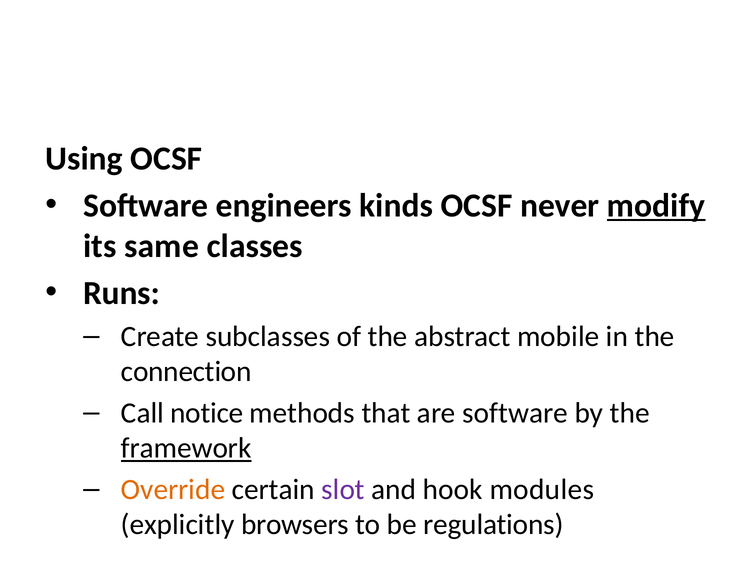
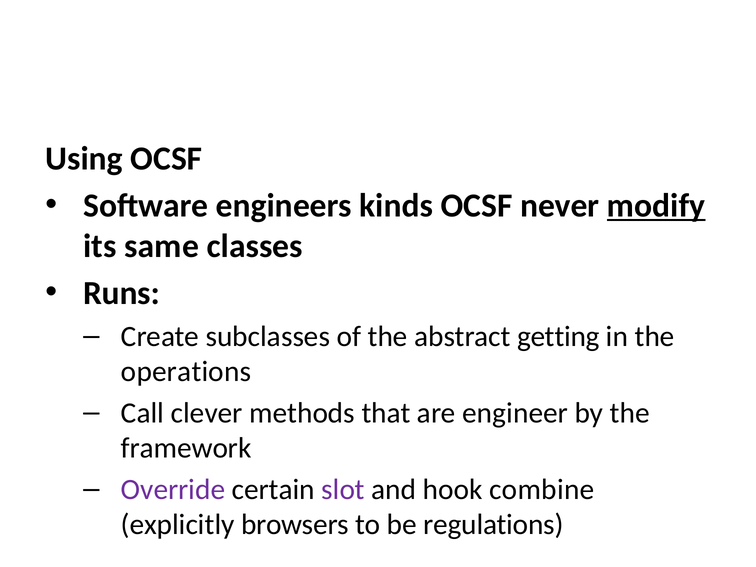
mobile: mobile -> getting (558, 336)
connection: connection -> operations (186, 372)
notice: notice -> clever (207, 413)
are software: software -> engineer (515, 413)
framework underline: present -> none (186, 448)
Override colour: orange -> purple (173, 489)
modules: modules -> combine (542, 489)
